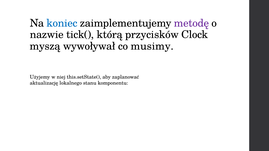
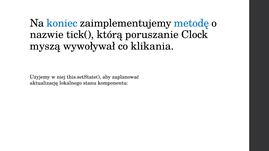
metodę colour: purple -> blue (192, 23)
przycisków: przycisków -> poruszanie (152, 35)
musimy: musimy -> klikania (152, 46)
